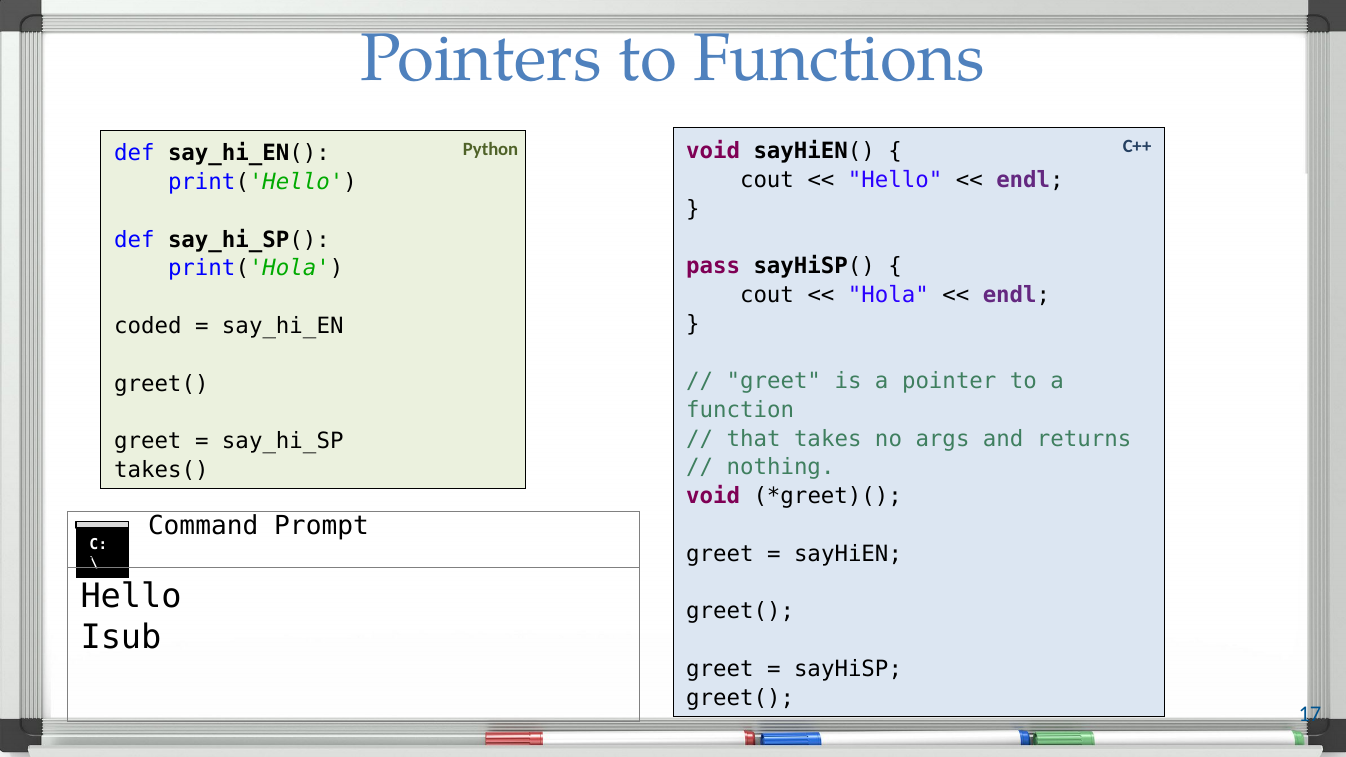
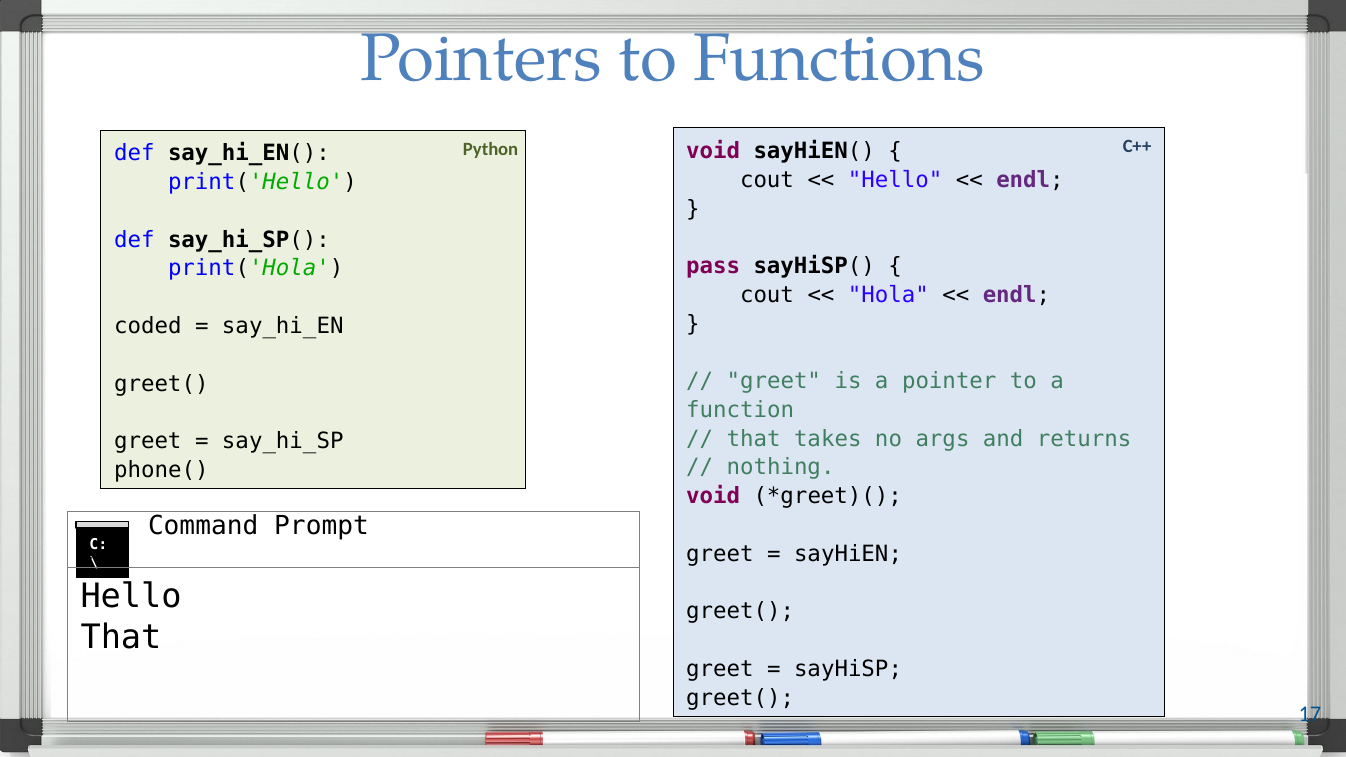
takes(: takes( -> phone( (161, 470)
Isub: Isub -> That (121, 637)
